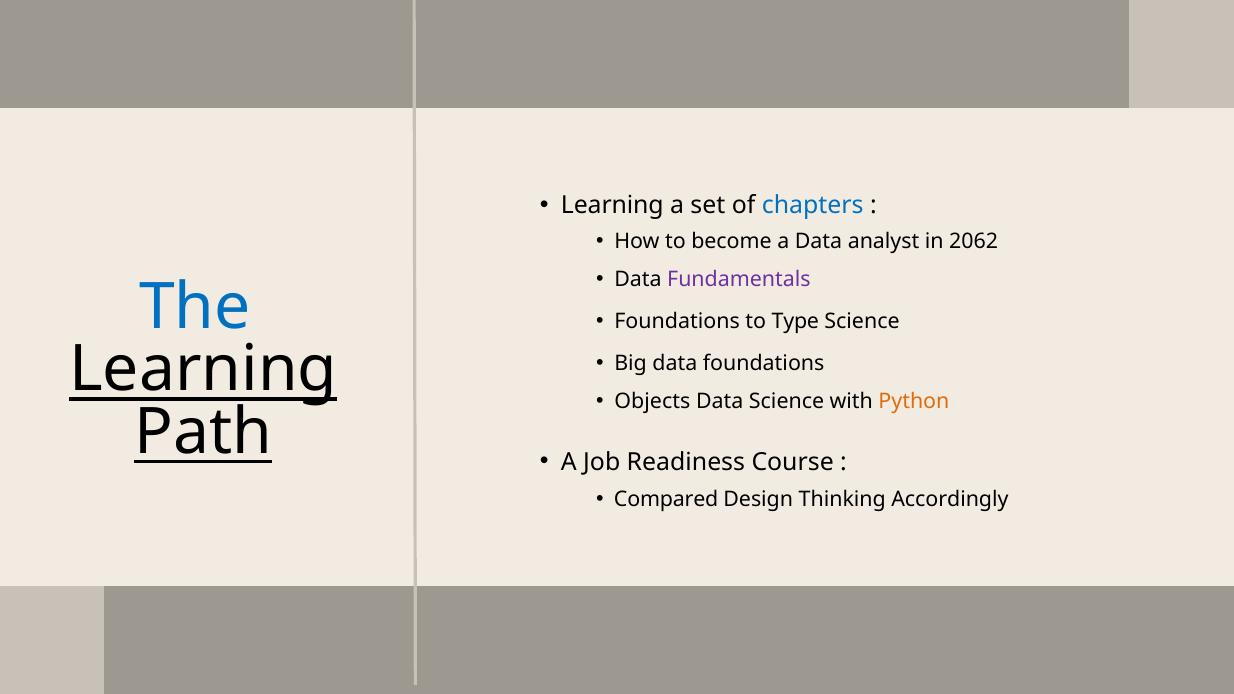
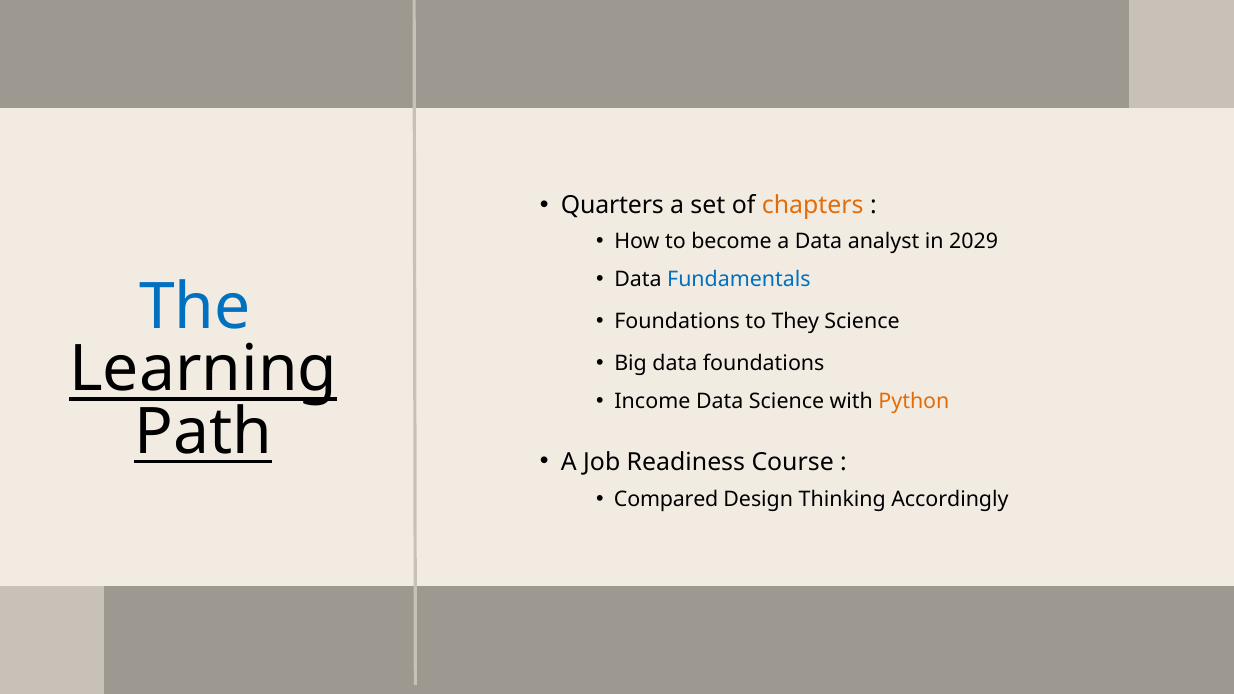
Learning: Learning -> Quarters (612, 206)
chapters colour: blue -> orange (813, 206)
2062: 2062 -> 2029 (974, 242)
Fundamentals colour: purple -> blue (739, 280)
Type: Type -> They (795, 321)
Objects: Objects -> Income (652, 402)
